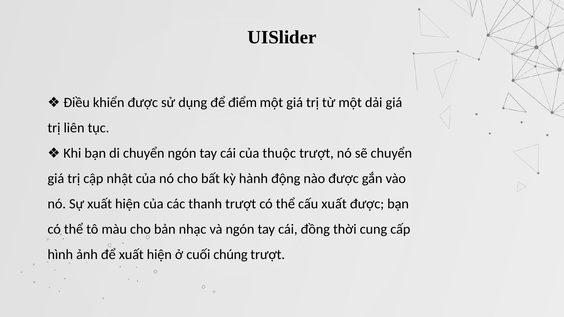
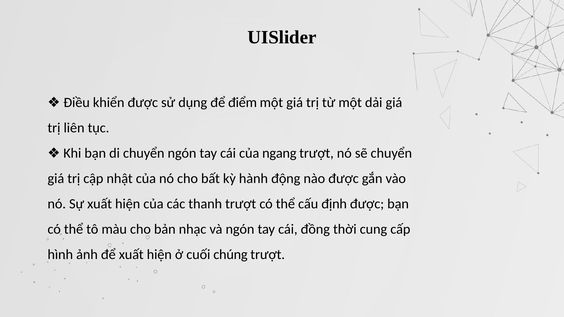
thuộc: thuộc -> ngang (279, 153)
cấu xuất: xuất -> định (334, 204)
